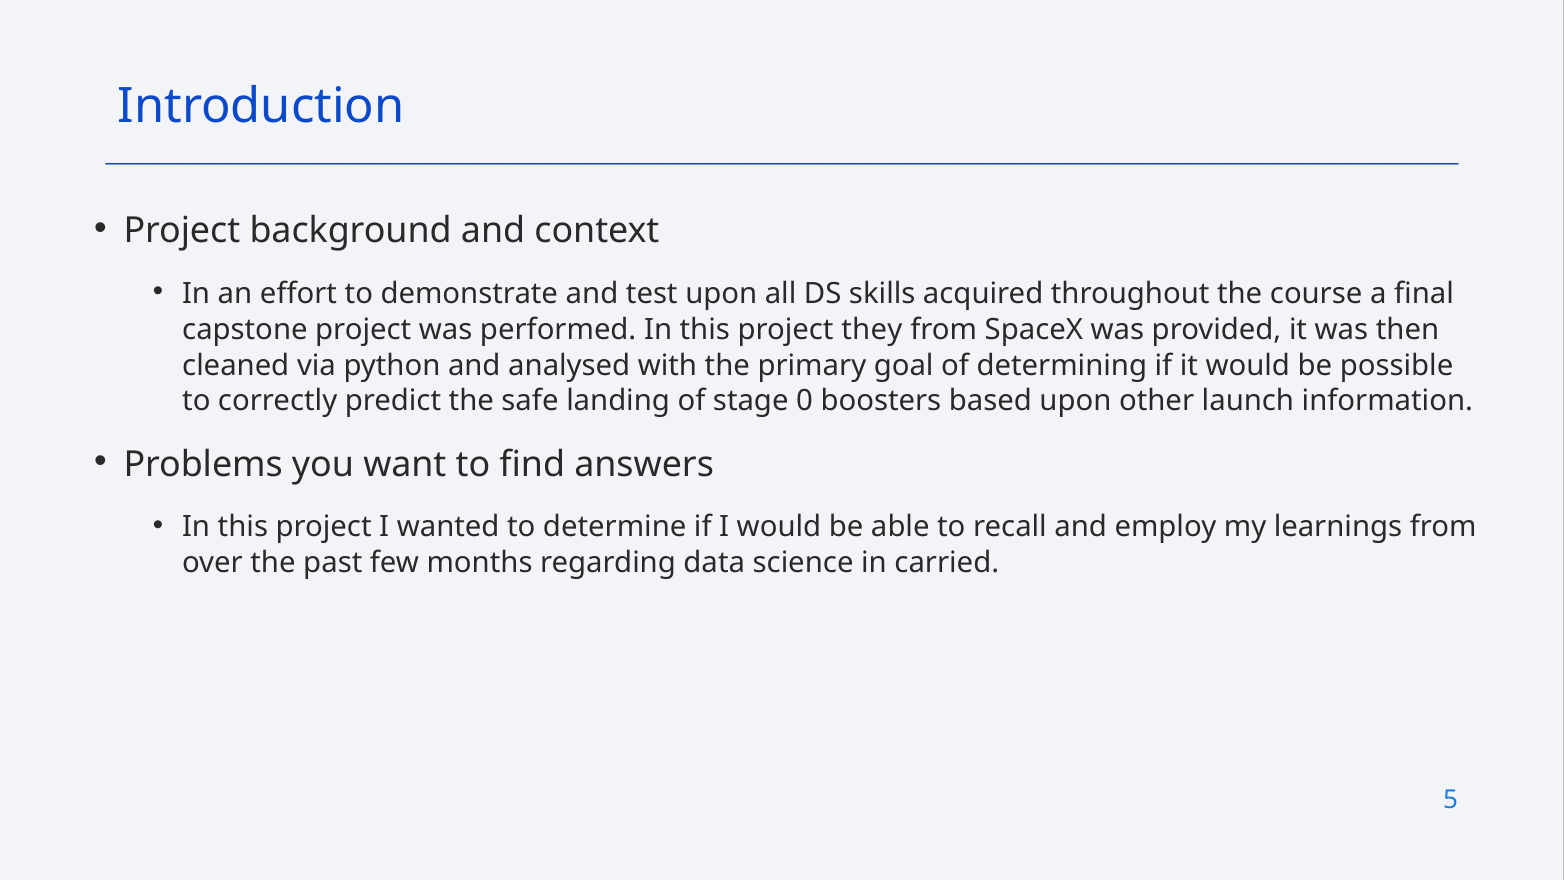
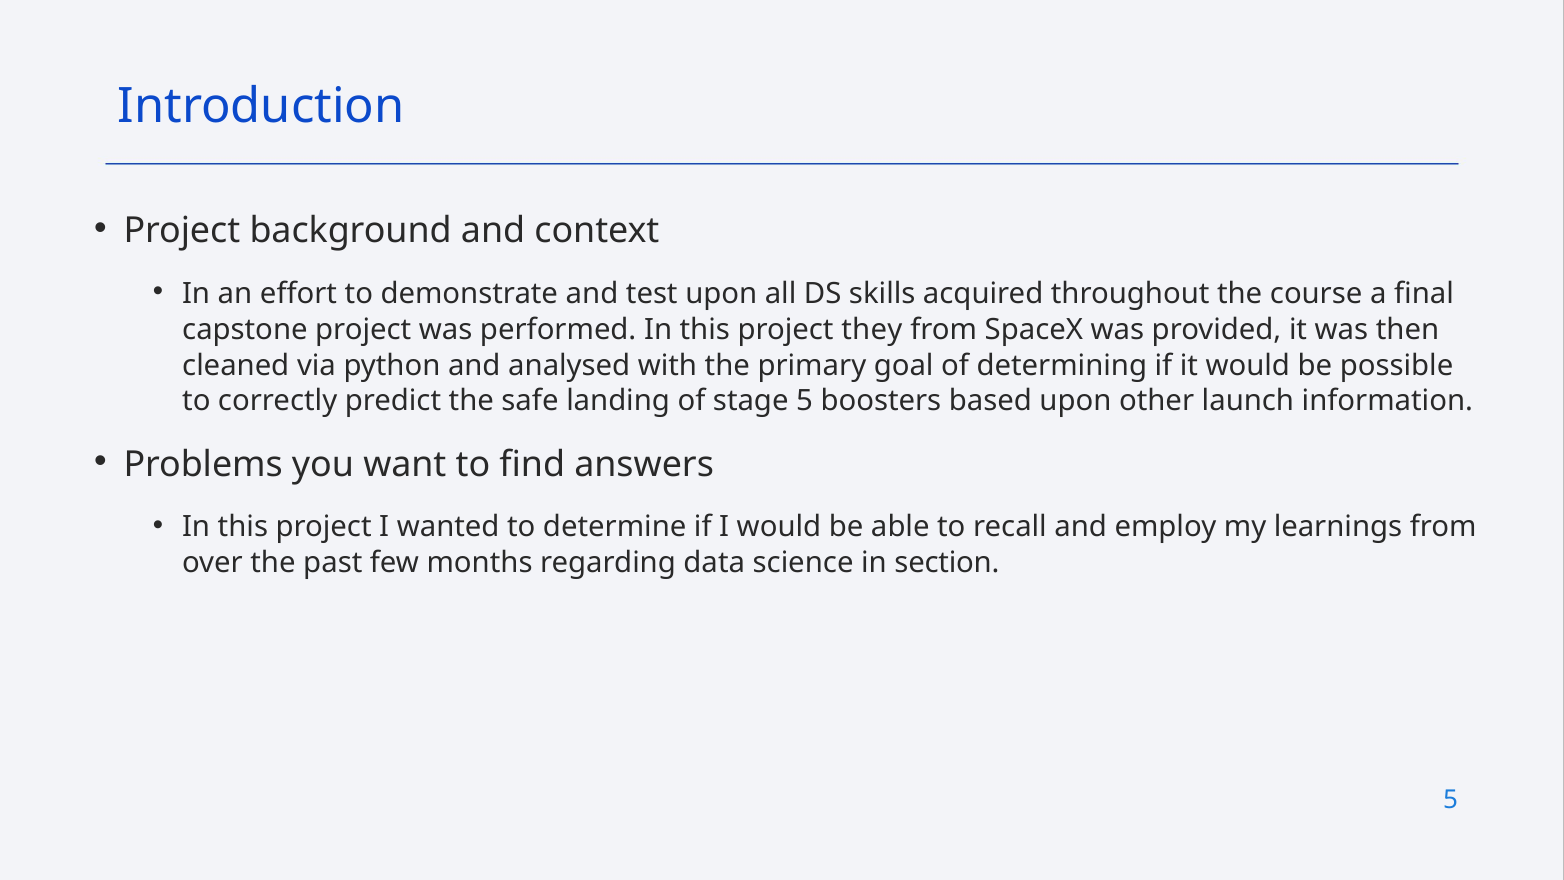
stage 0: 0 -> 5 (805, 401)
carried: carried -> section (947, 563)
